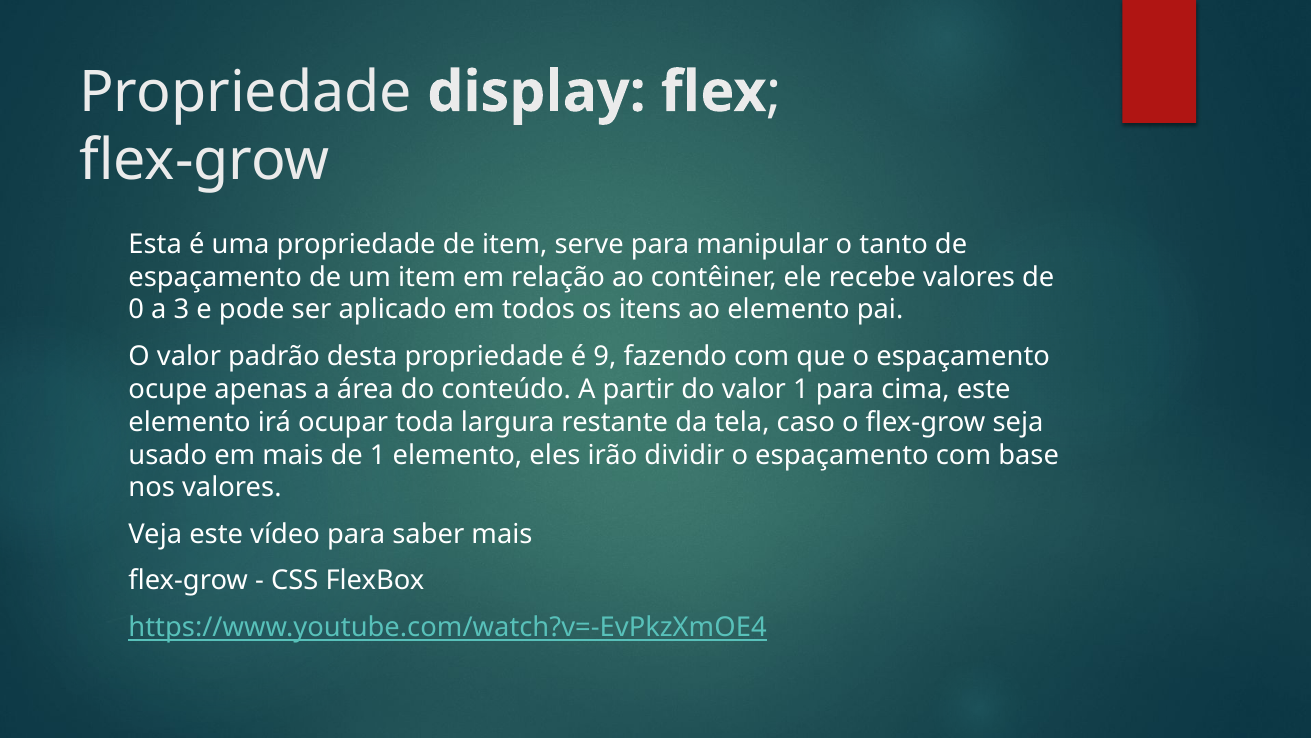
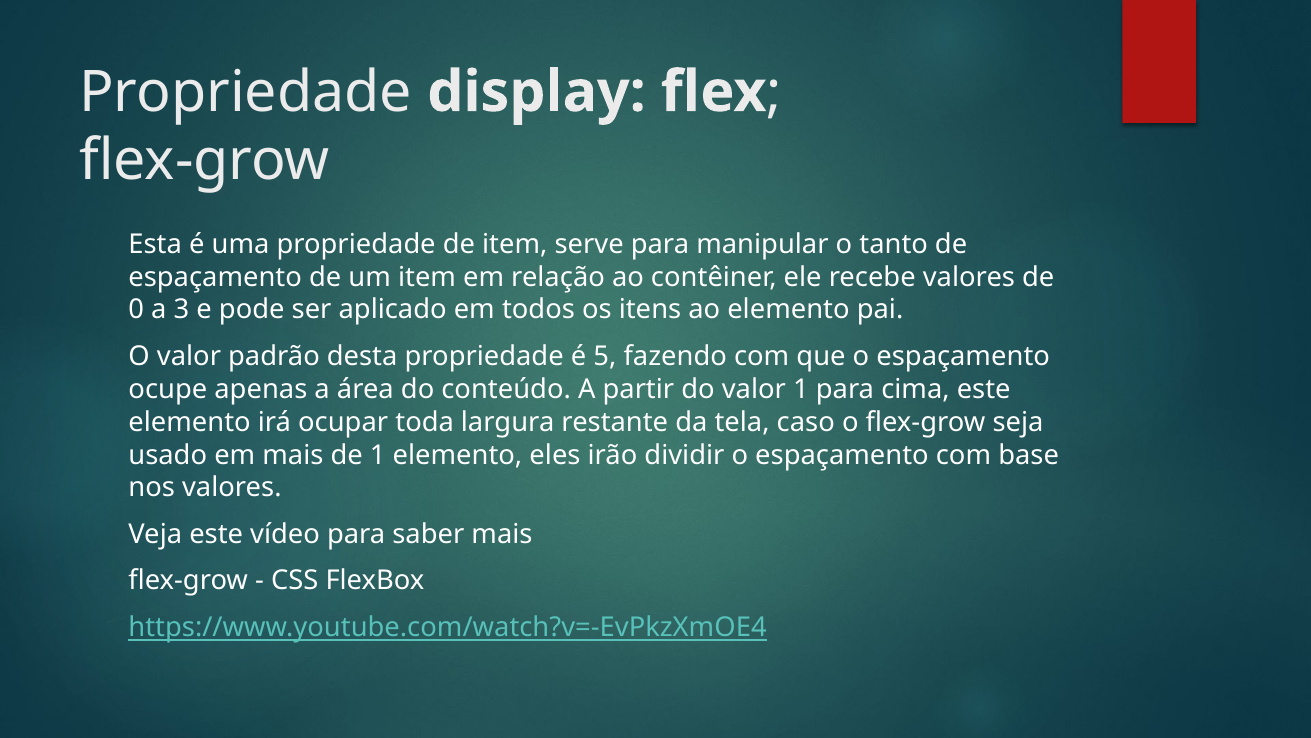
9: 9 -> 5 (605, 356)
